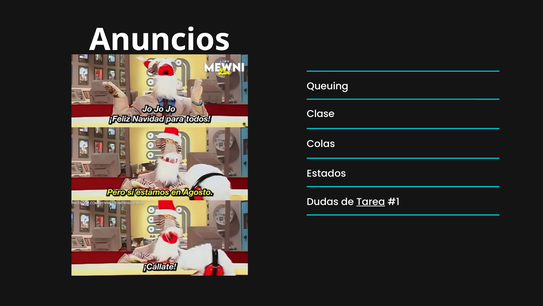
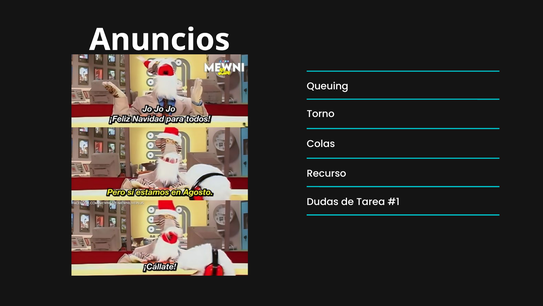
Clase: Clase -> Torno (321, 114)
Estados: Estados -> Recurso (326, 173)
Tarea underline: present -> none (371, 201)
